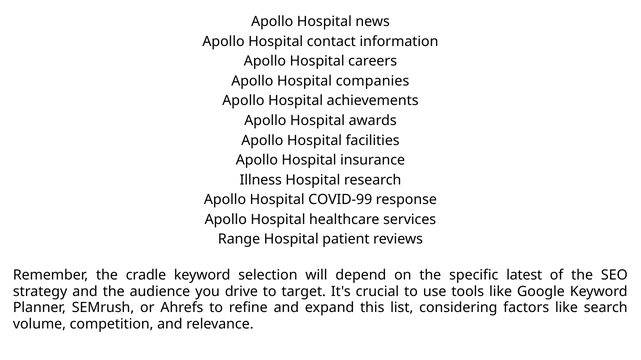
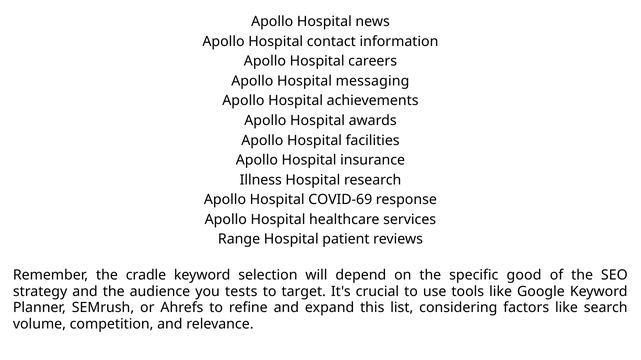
companies: companies -> messaging (373, 81)
COVID-99: COVID-99 -> COVID-69 (340, 200)
latest: latest -> good (524, 276)
drive: drive -> tests (241, 292)
